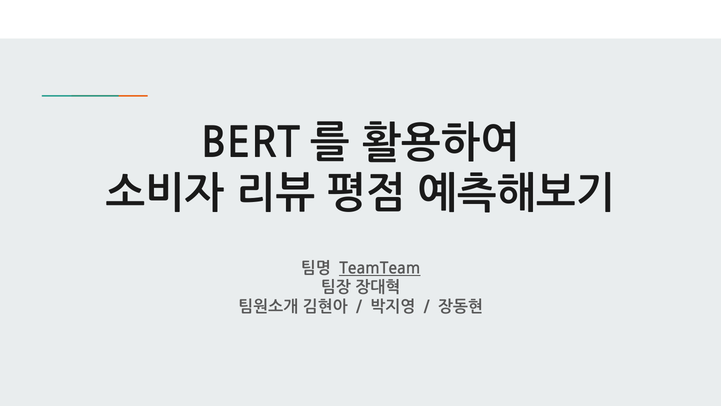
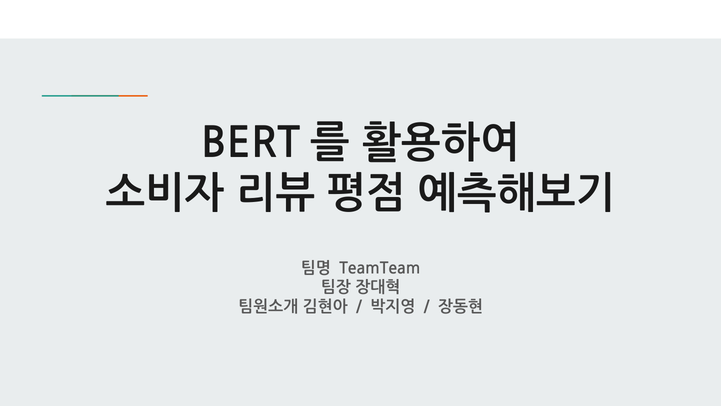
TeamTeam underline: present -> none (380, 268)
